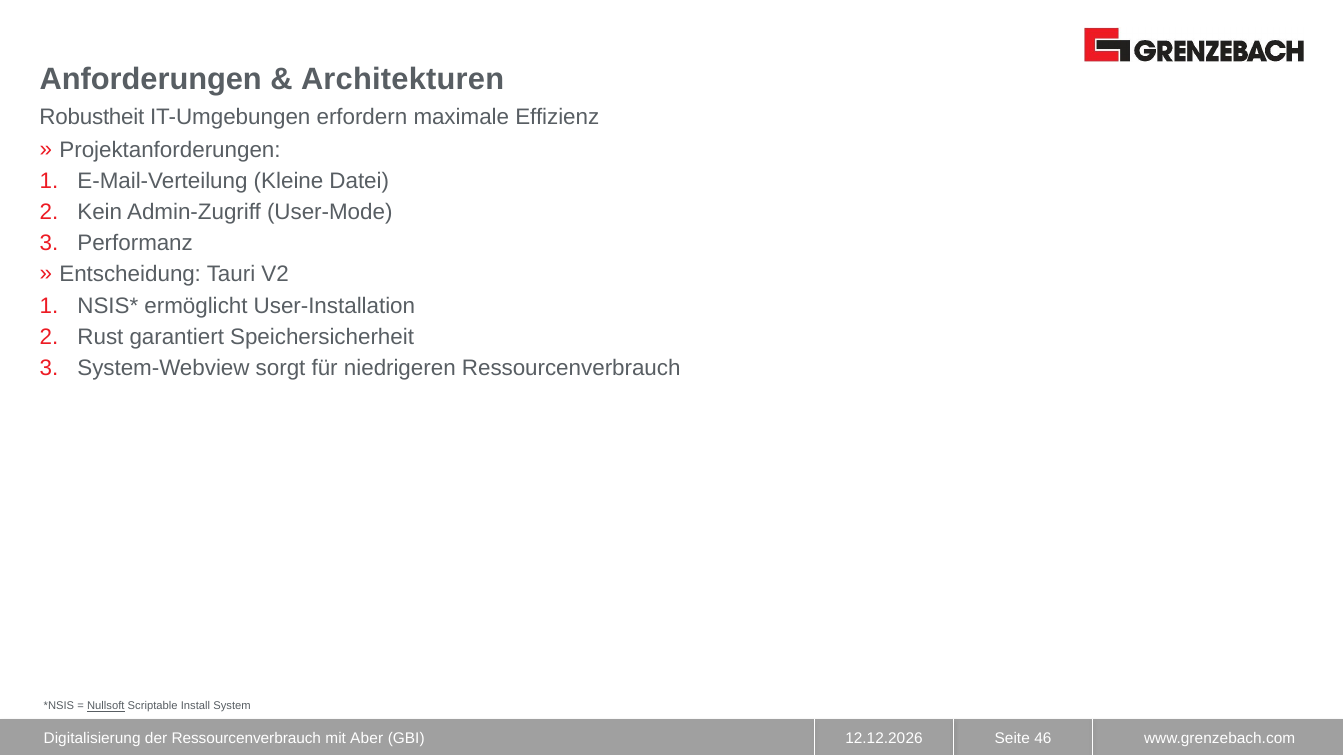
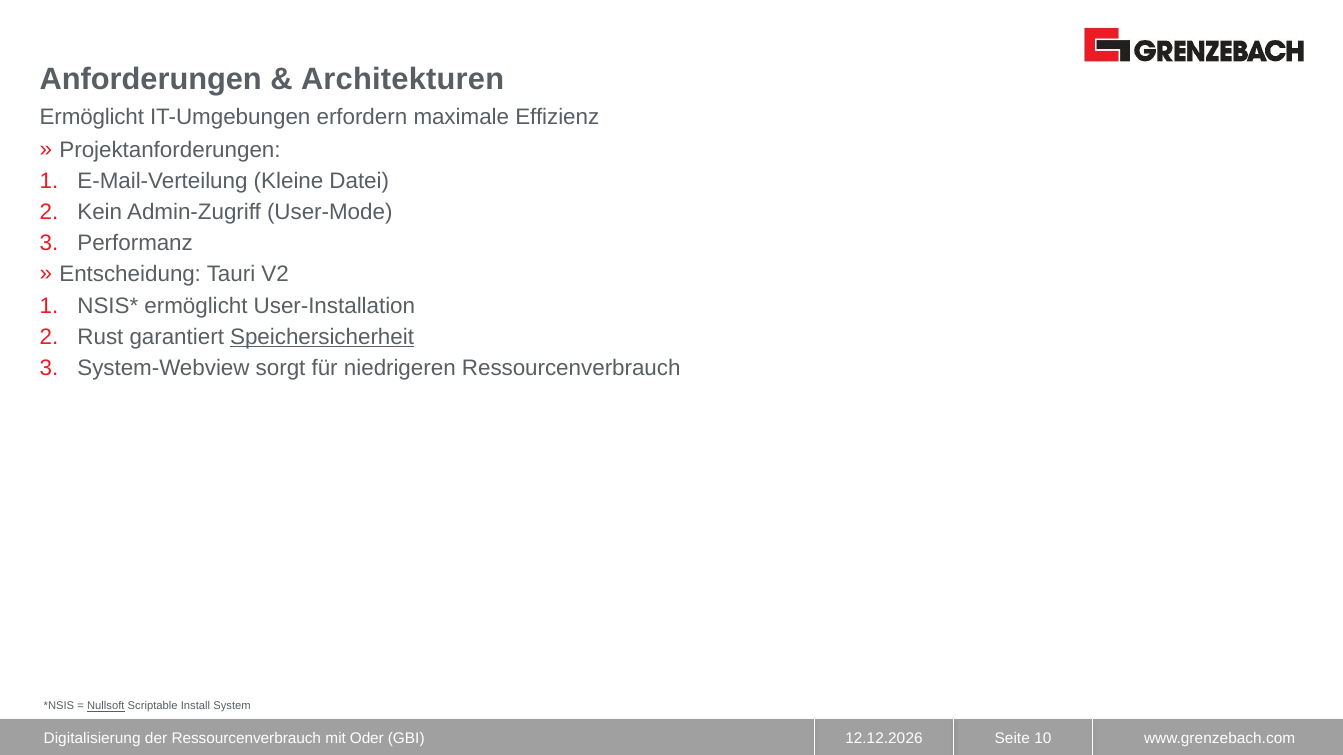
Robustheit: Robustheit -> Ermöglicht (92, 117)
Speichersicherheit underline: none -> present (322, 337)
Aber: Aber -> Oder (367, 738)
46: 46 -> 10 (1043, 738)
